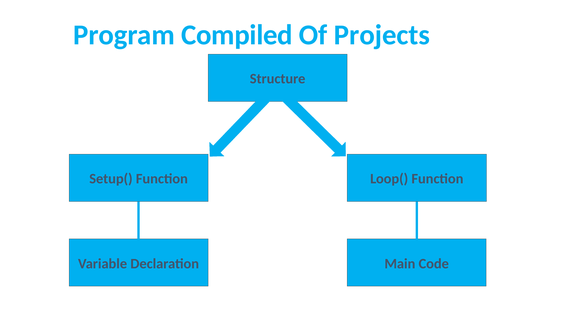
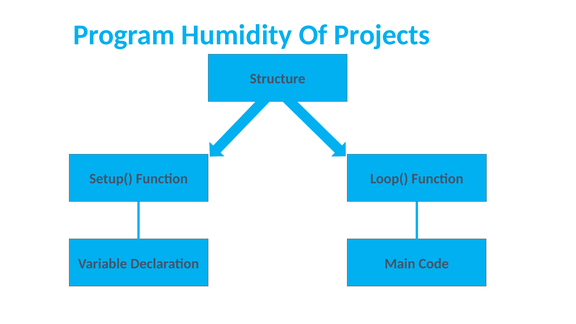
Compiled: Compiled -> Humidity (237, 35)
